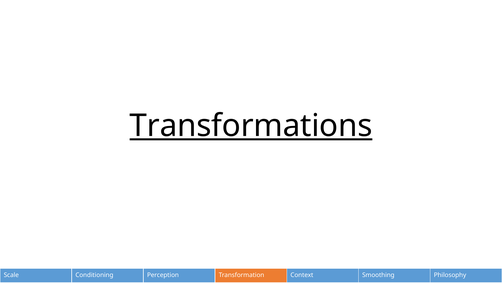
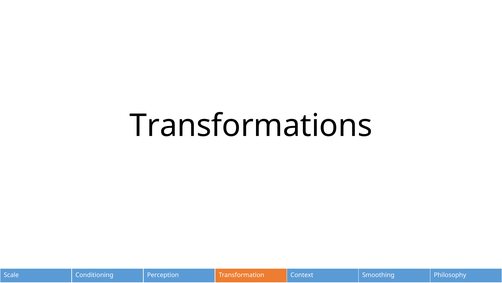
Transformations underline: present -> none (251, 125)
